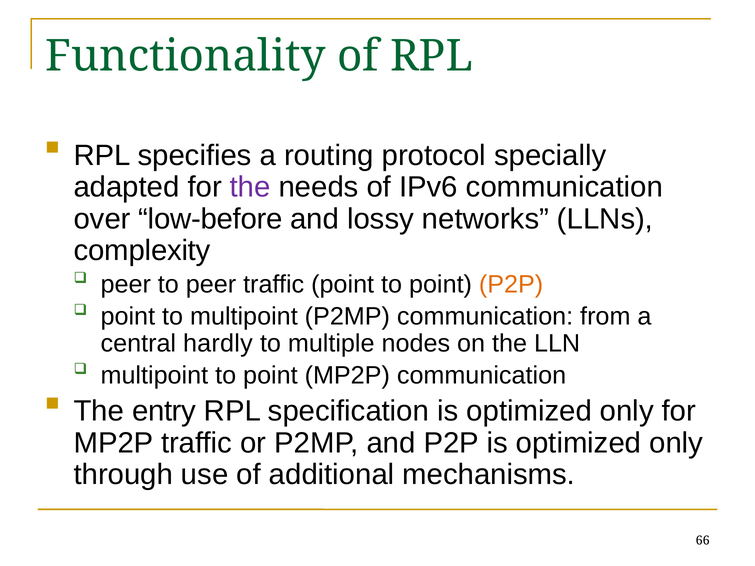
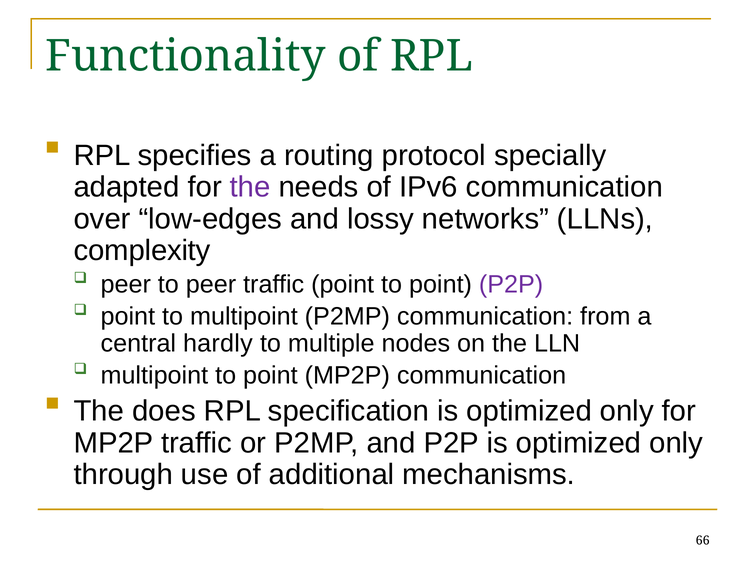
low-before: low-before -> low-edges (210, 219)
P2P colour: orange -> purple (511, 285)
entry: entry -> does (164, 411)
